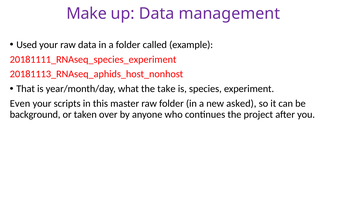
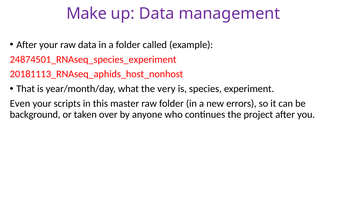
Used: Used -> After (27, 45)
20181111_RNAseq_species_experiment: 20181111_RNAseq_species_experiment -> 24874501_RNAseq_species_experiment (93, 59)
take: take -> very (166, 89)
asked: asked -> errors (241, 103)
